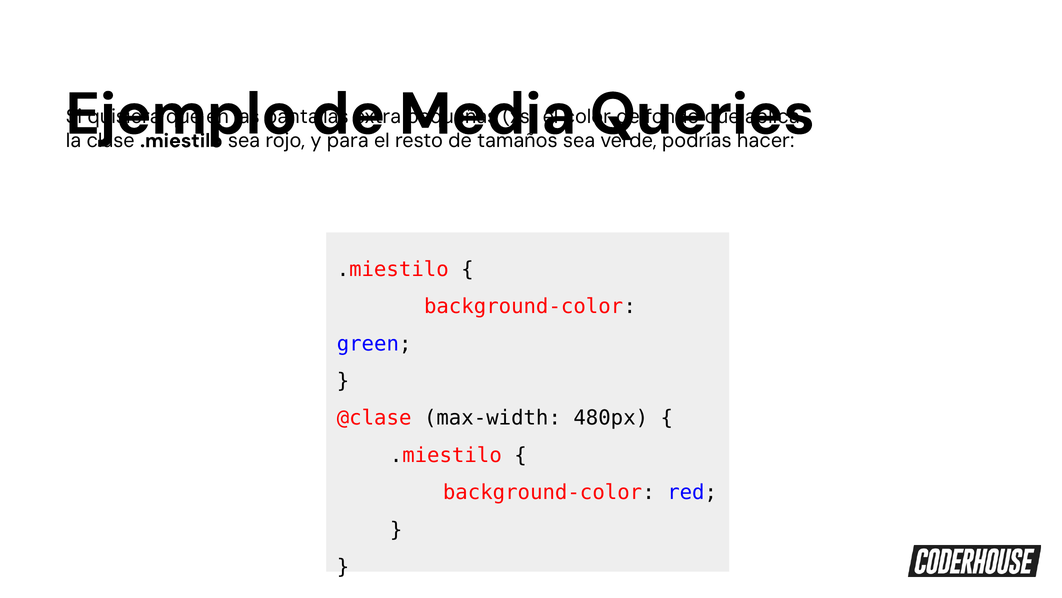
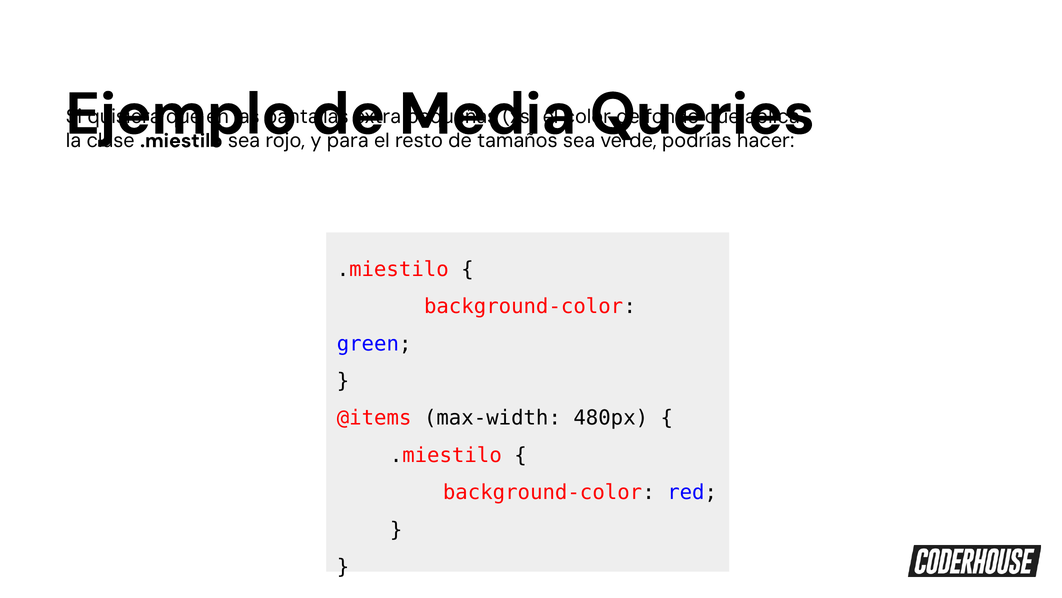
@clase: @clase -> @items (374, 418)
